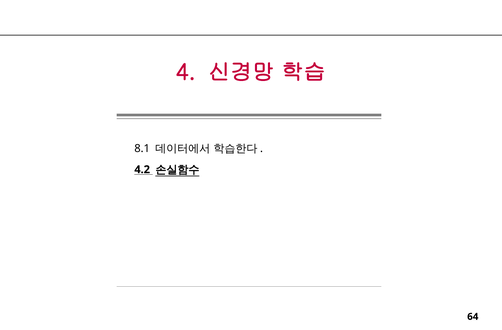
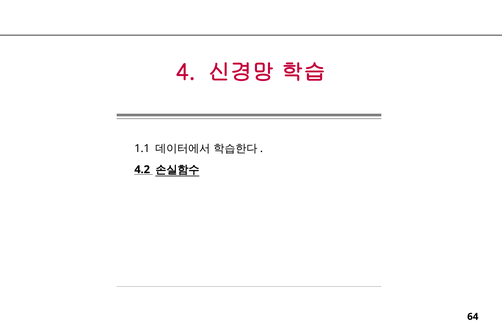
8.1: 8.1 -> 1.1 (142, 148)
